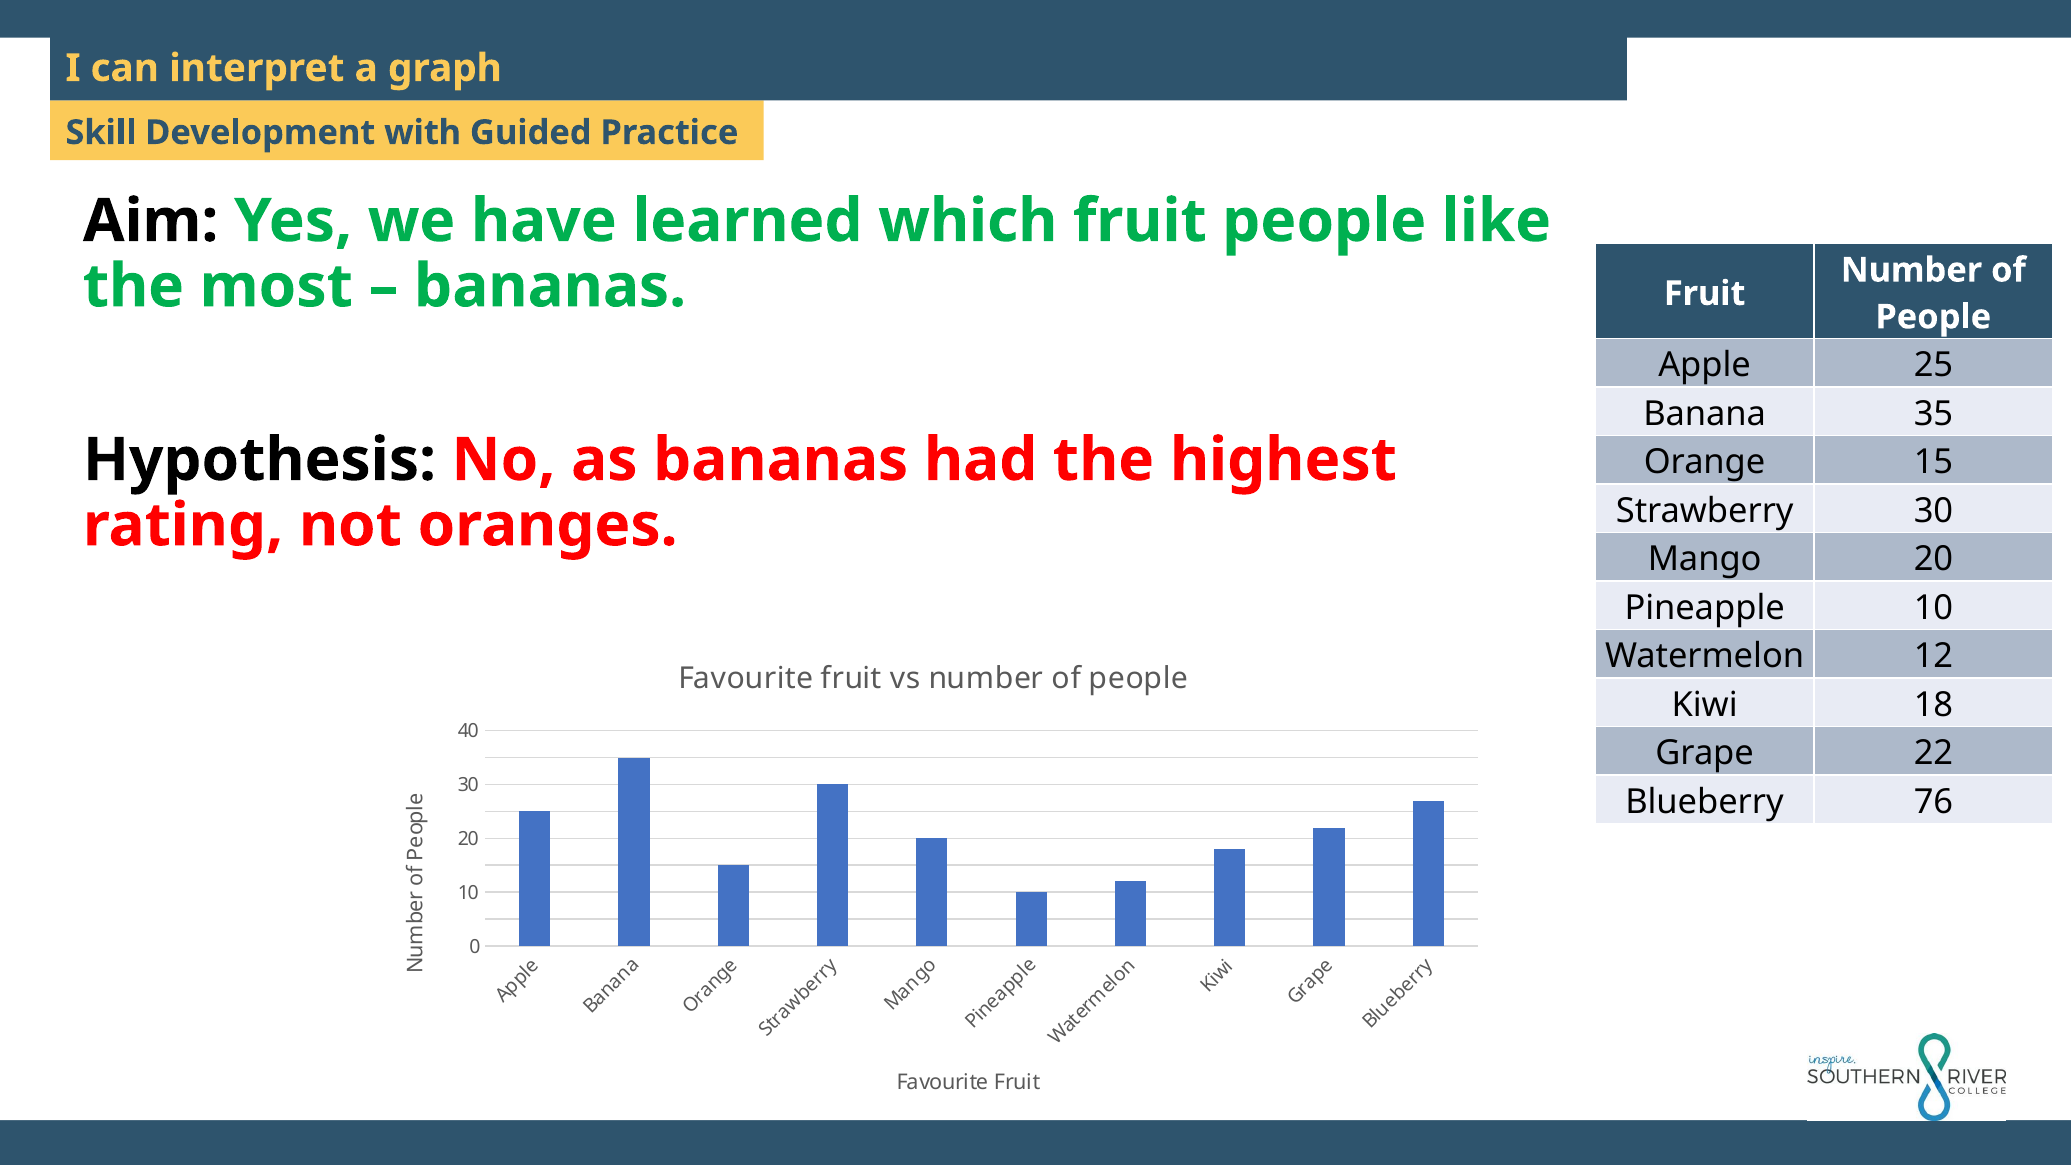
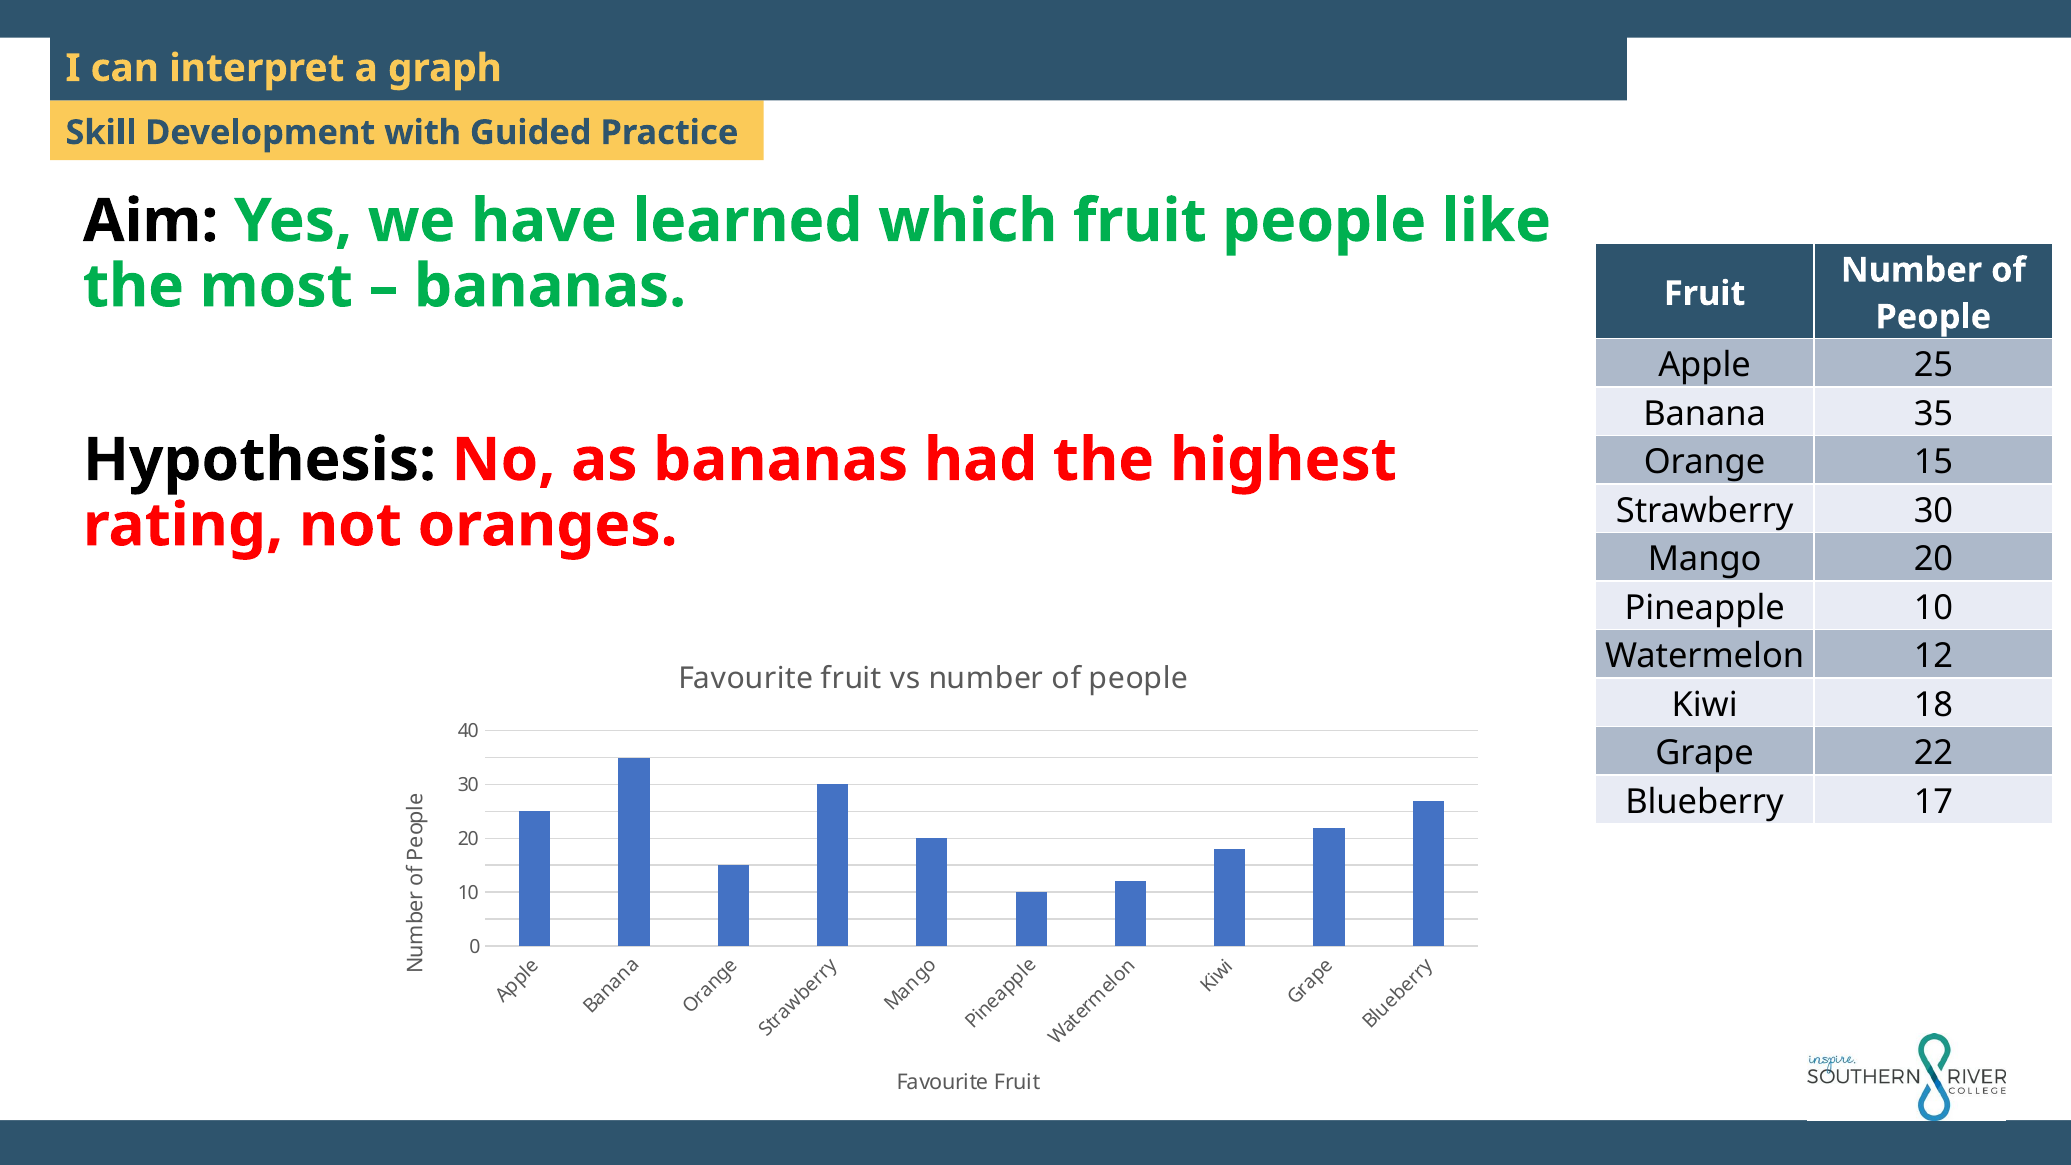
76: 76 -> 17 (1933, 802)
